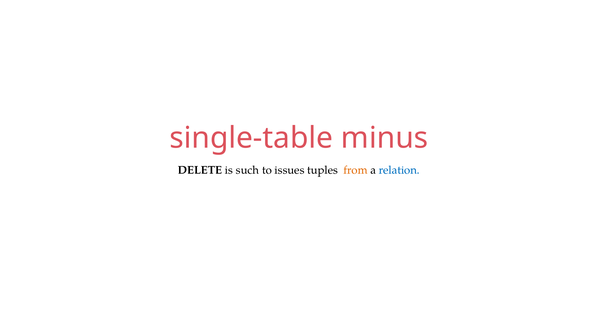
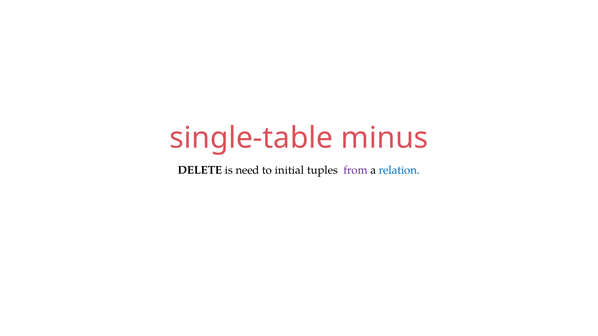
such: such -> need (248, 170)
issues: issues -> initial (290, 170)
from colour: orange -> purple (355, 170)
